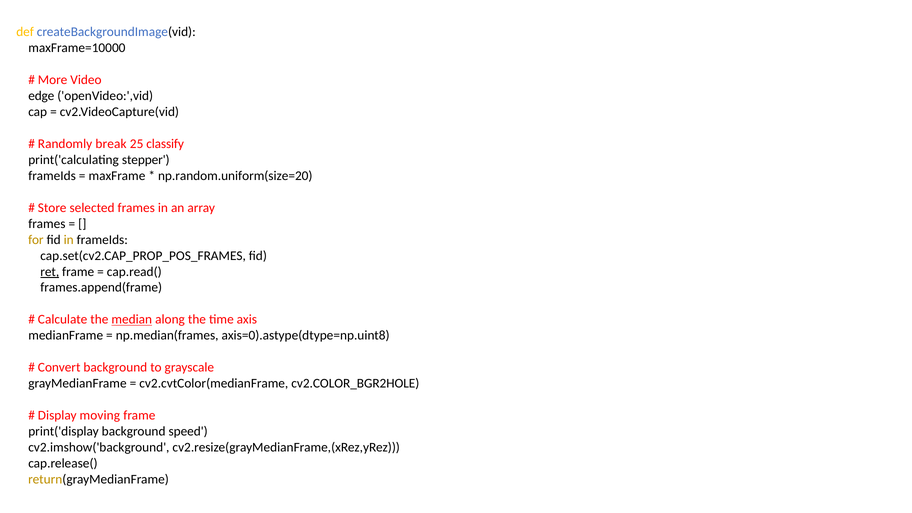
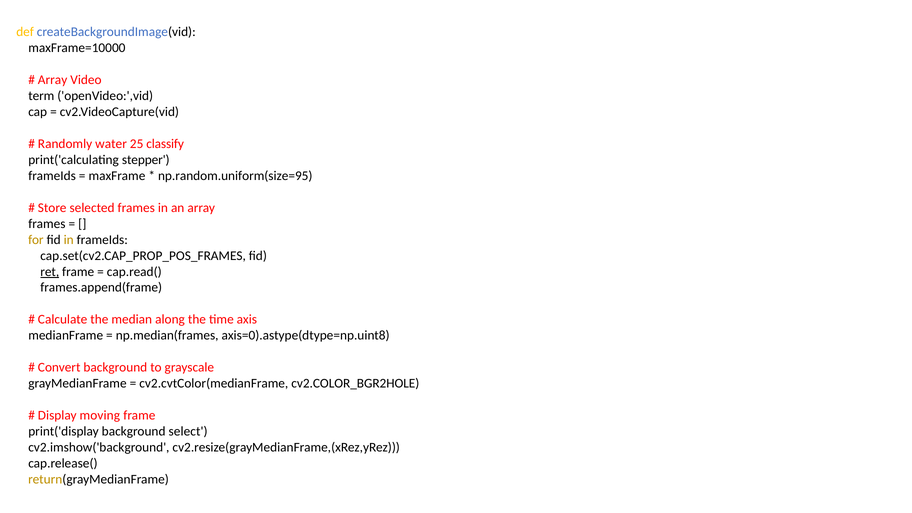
More: More -> Array (53, 80)
edge: edge -> term (41, 96)
break: break -> water (111, 144)
np.random.uniform(size=20: np.random.uniform(size=20 -> np.random.uniform(size=95 (235, 176)
median underline: present -> none (132, 320)
speed: speed -> select (188, 431)
